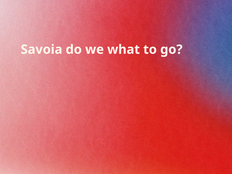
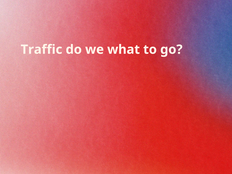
Savoia: Savoia -> Traffic (41, 50)
